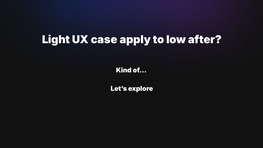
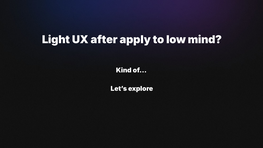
case: case -> after (104, 40)
after: after -> mind (205, 40)
